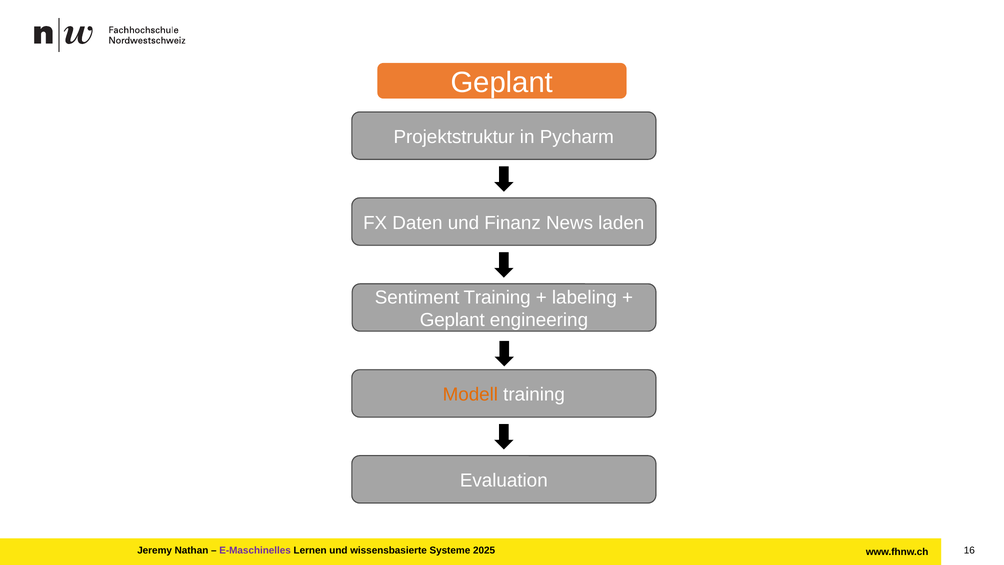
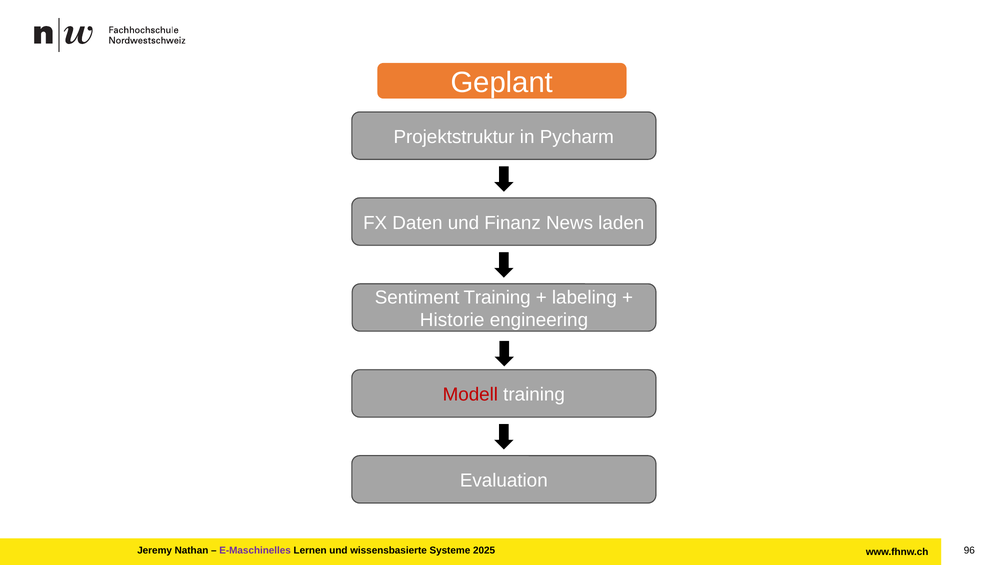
Geplant: Geplant -> Historie (452, 320)
Modell colour: orange -> red (470, 395)
16: 16 -> 96 (969, 550)
